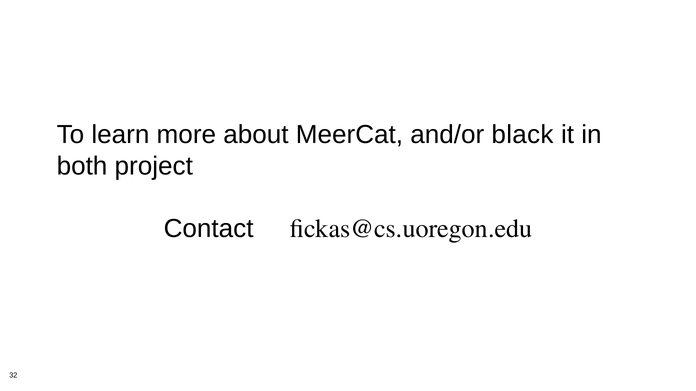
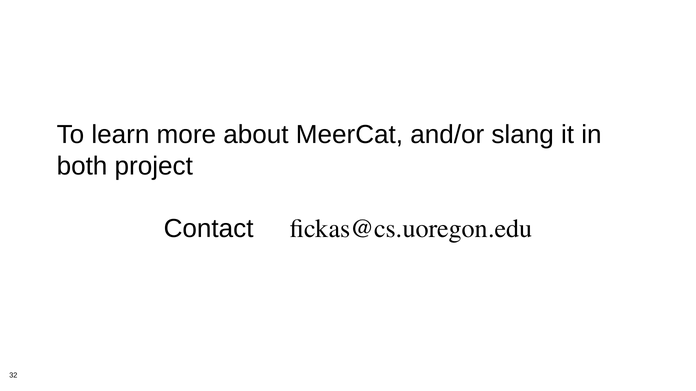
black: black -> slang (523, 135)
